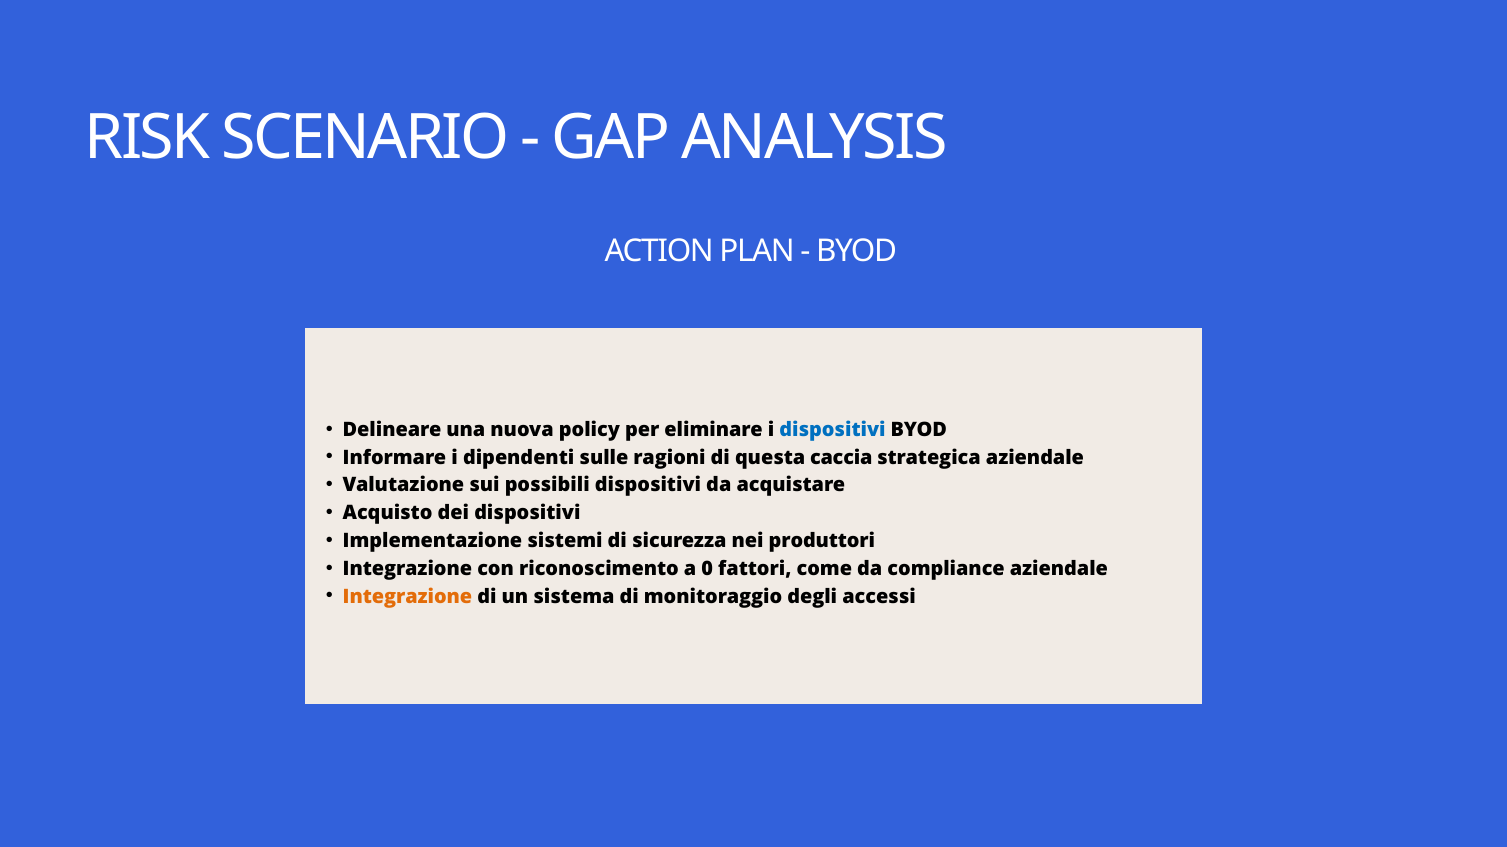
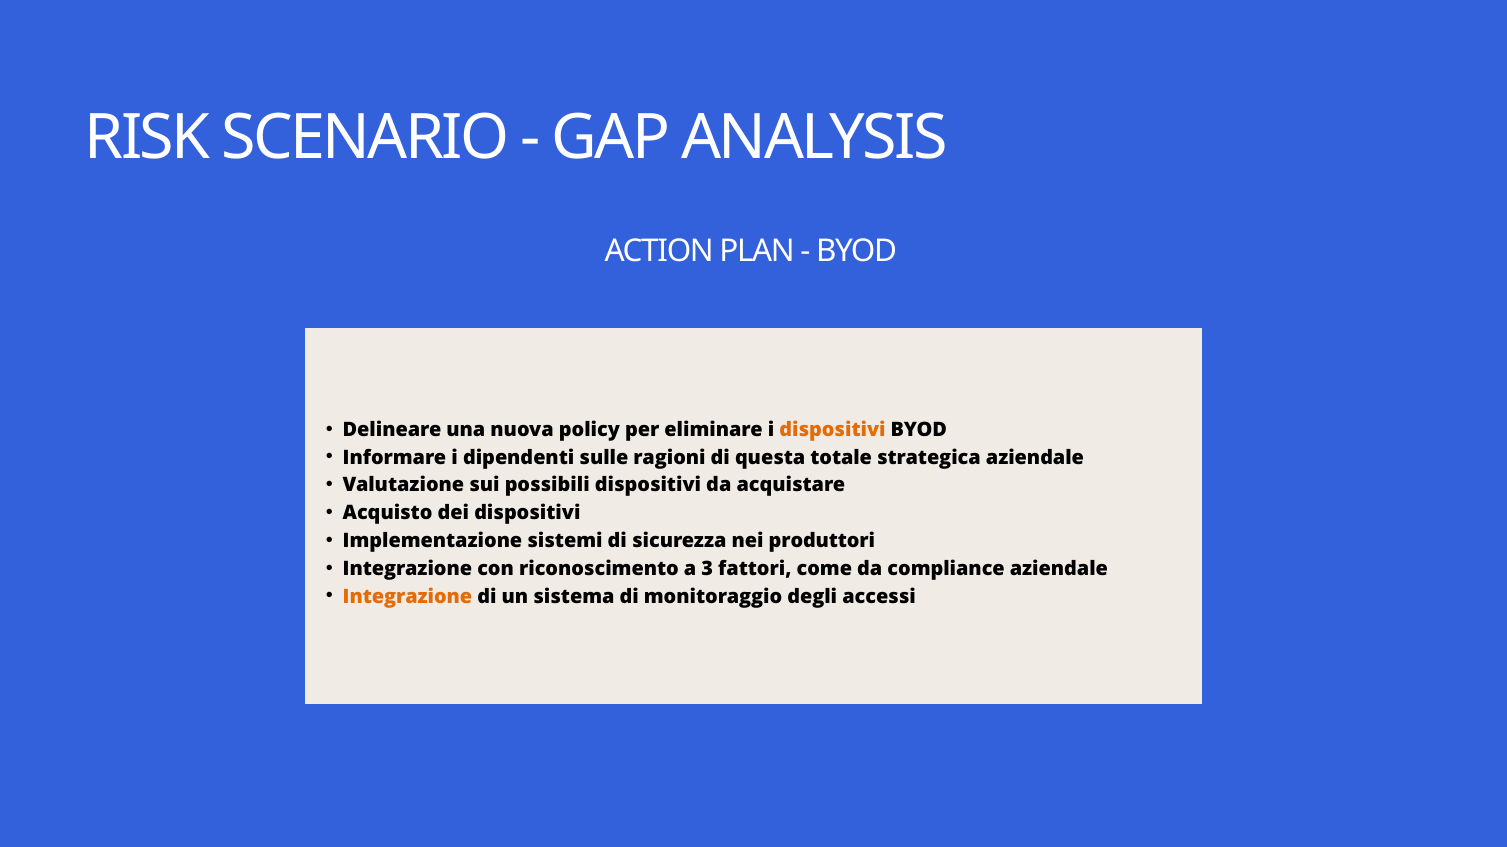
dispositivi colour: blue -> orange (832, 430)
caccia: caccia -> totale (841, 458)
0: 0 -> 3 (707, 569)
